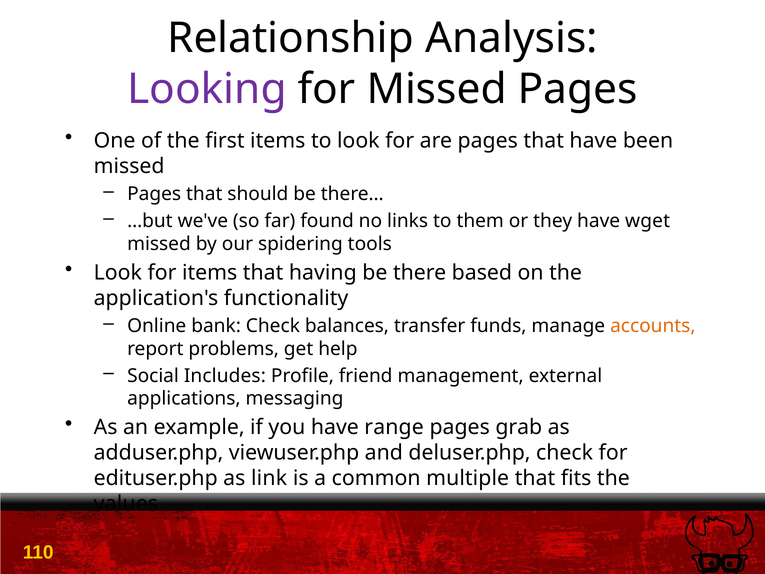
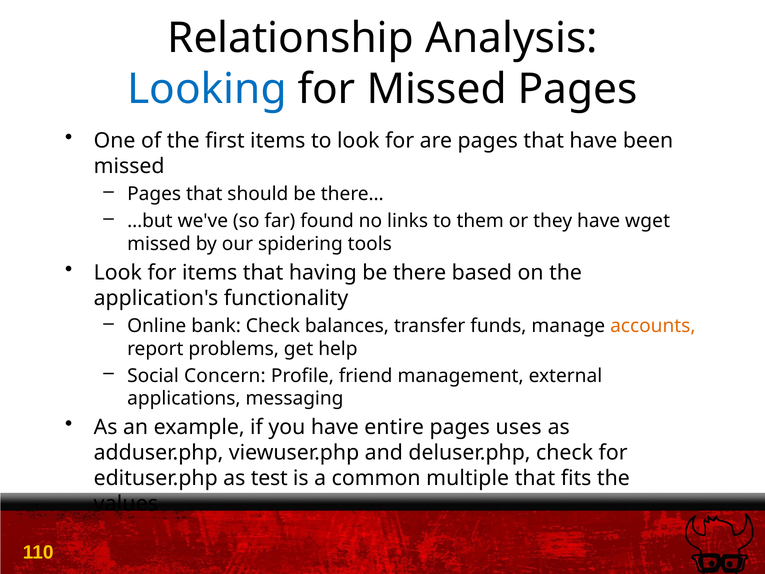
Looking colour: purple -> blue (207, 89)
Includes: Includes -> Concern (225, 376)
range: range -> entire (394, 427)
grab: grab -> uses (519, 427)
link: link -> test (269, 478)
